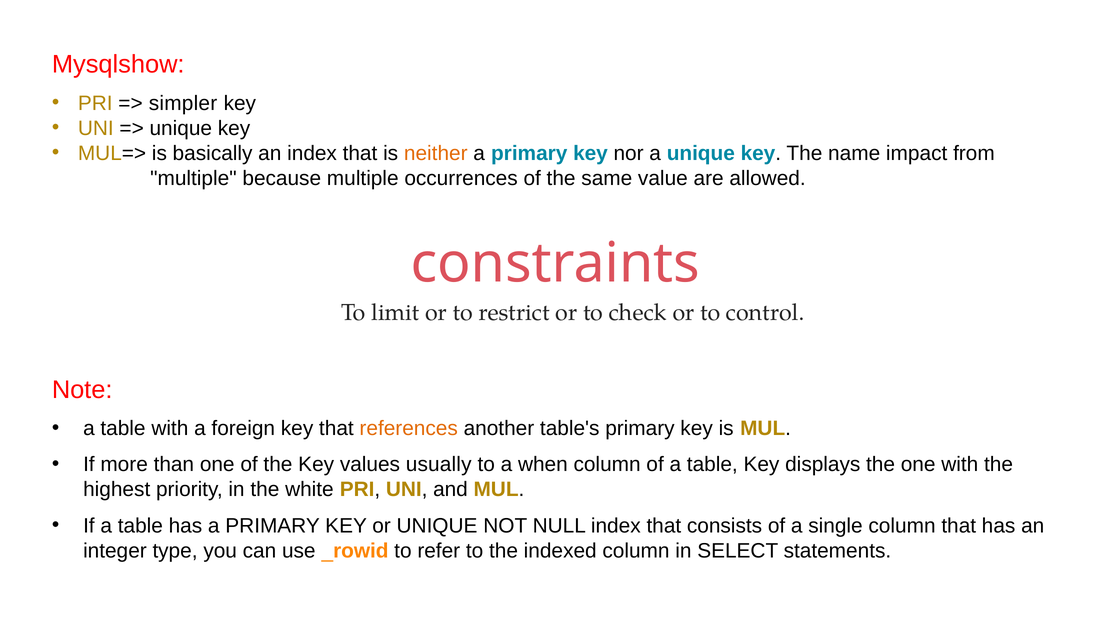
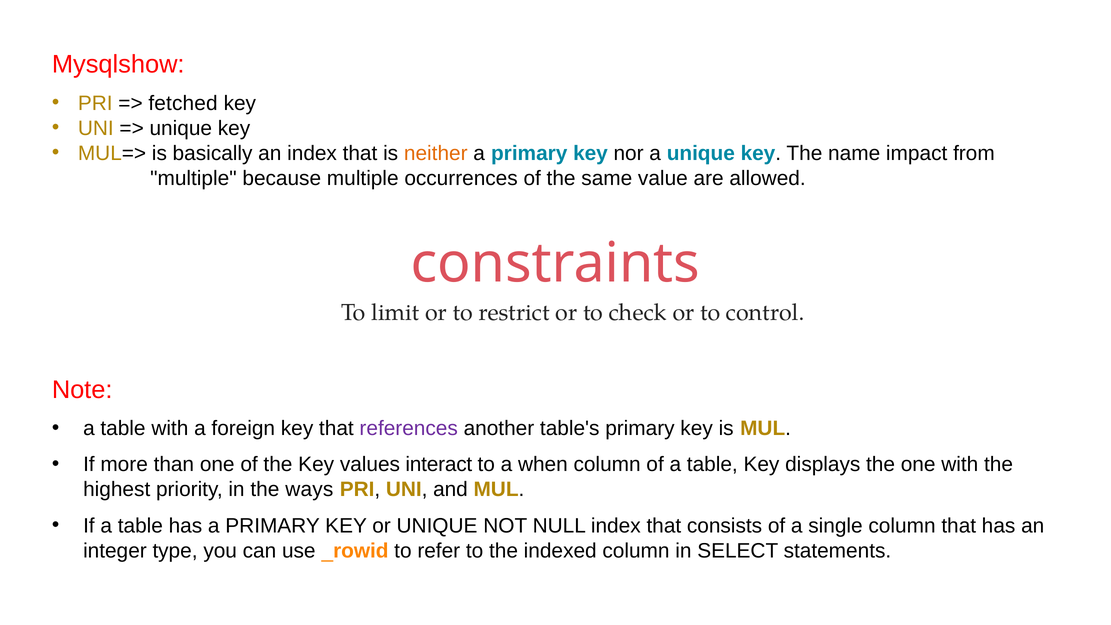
simpler: simpler -> fetched (183, 103)
references colour: orange -> purple (409, 428)
usually: usually -> interact (439, 465)
white: white -> ways (309, 490)
